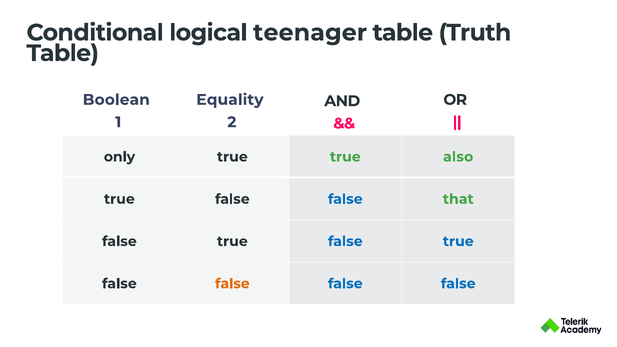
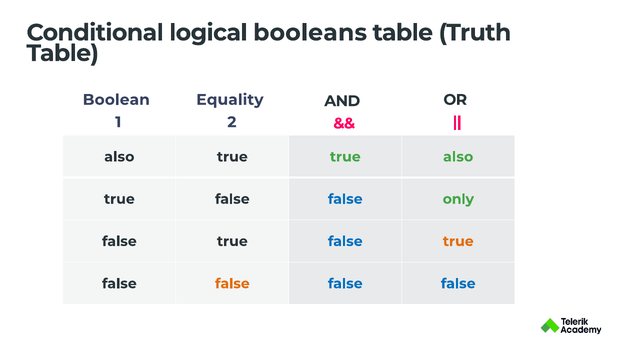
teenager: teenager -> booleans (310, 33)
only: only -> also (119, 157)
that: that -> only (458, 199)
true colour: blue -> orange (458, 241)
